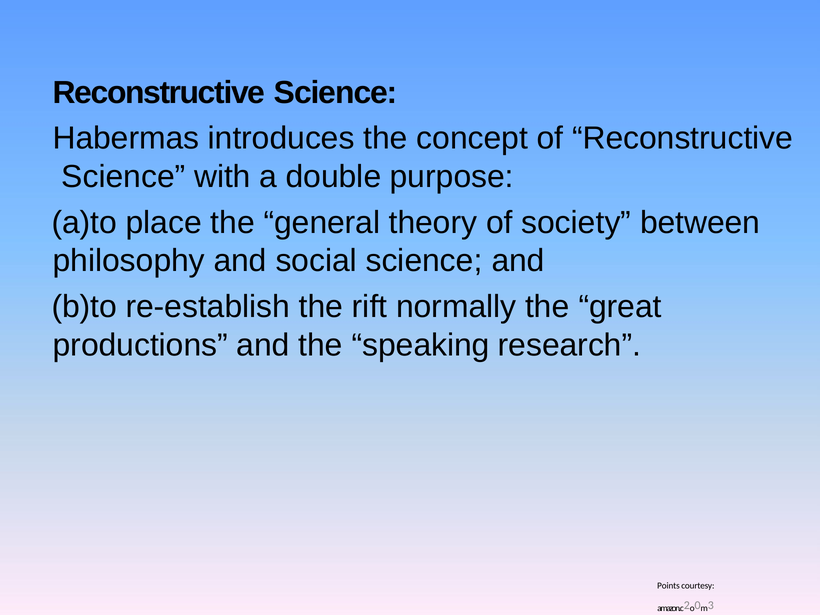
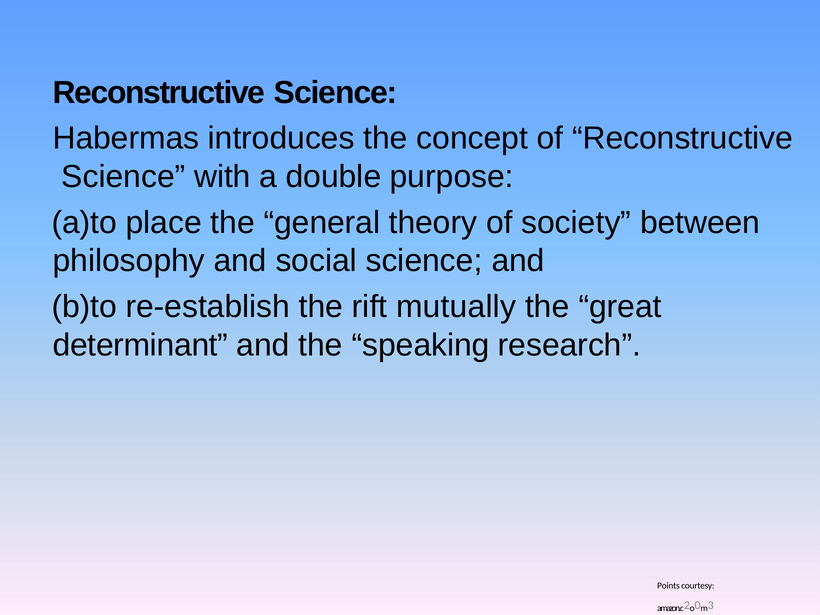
normally: normally -> mutually (456, 307)
productions: productions -> determinant (140, 345)
